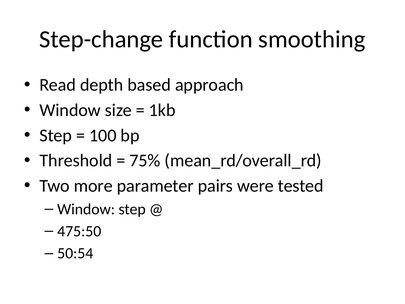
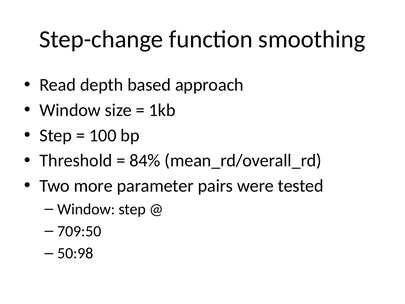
75%: 75% -> 84% (145, 161)
475:50: 475:50 -> 709:50 (79, 231)
50:54: 50:54 -> 50:98 (75, 253)
